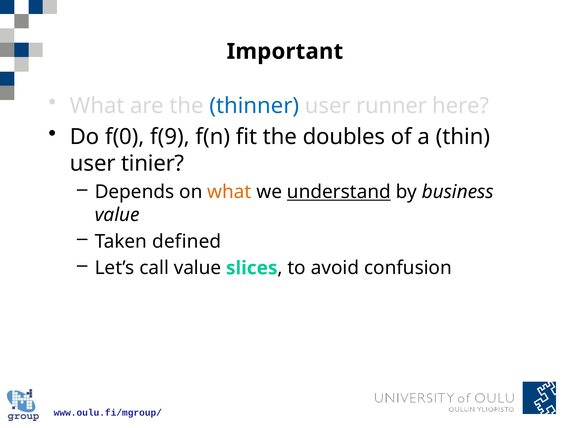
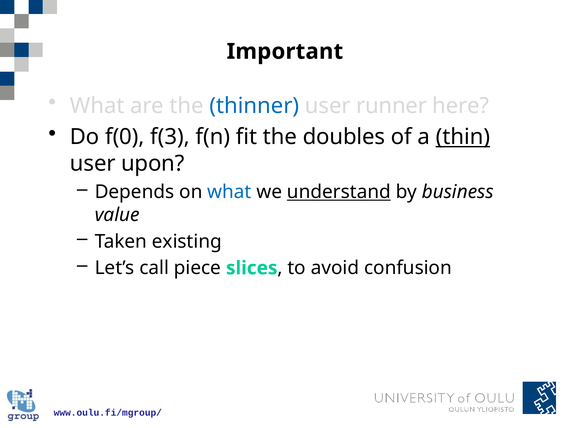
f(9: f(9 -> f(3 (170, 137)
thin underline: none -> present (463, 137)
tinier: tinier -> upon (153, 163)
what colour: orange -> blue (229, 192)
defined: defined -> existing (187, 241)
call value: value -> piece (197, 268)
